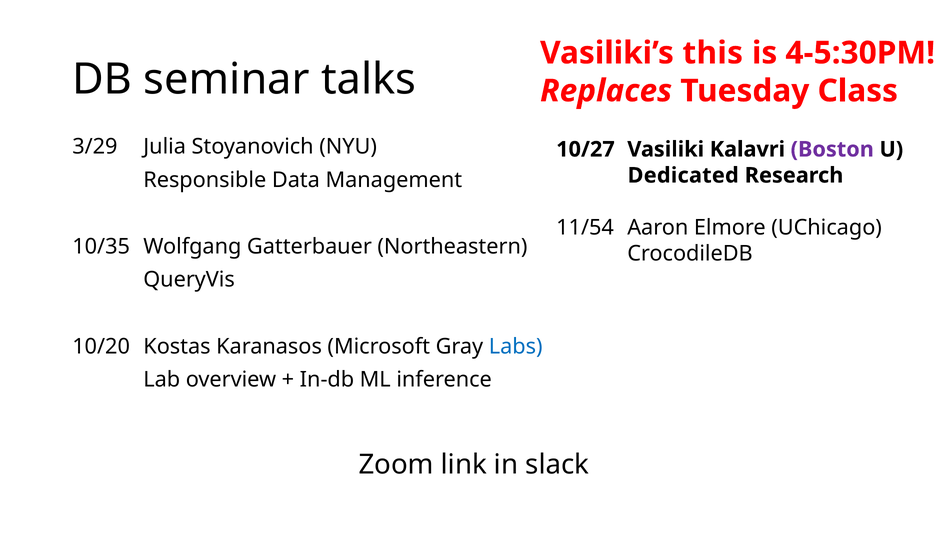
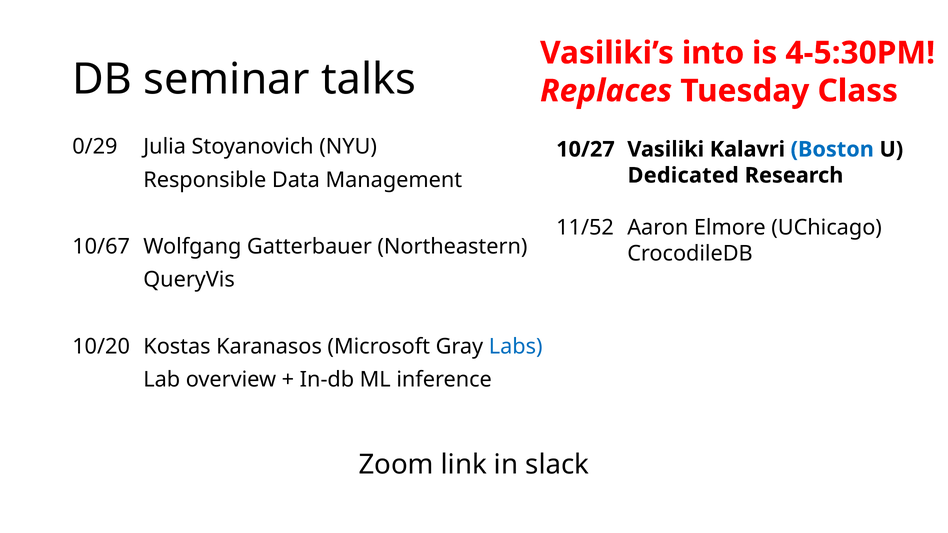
this: this -> into (713, 53)
3/29: 3/29 -> 0/29 (95, 147)
Boston colour: purple -> blue (832, 149)
11/54: 11/54 -> 11/52 (585, 228)
10/35: 10/35 -> 10/67 (101, 247)
